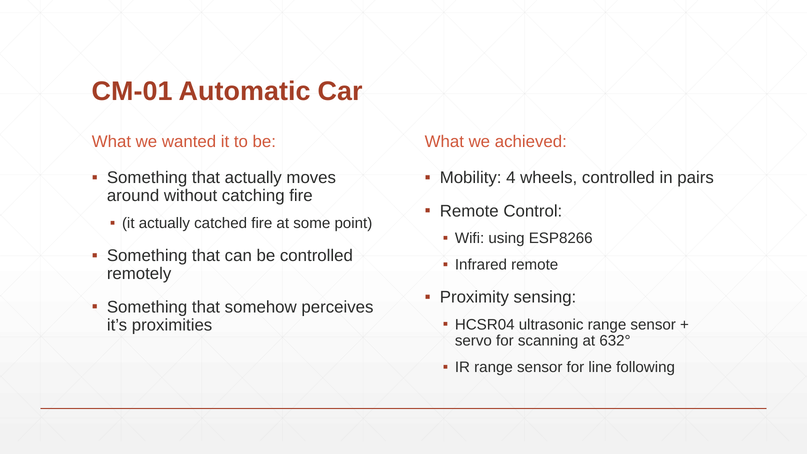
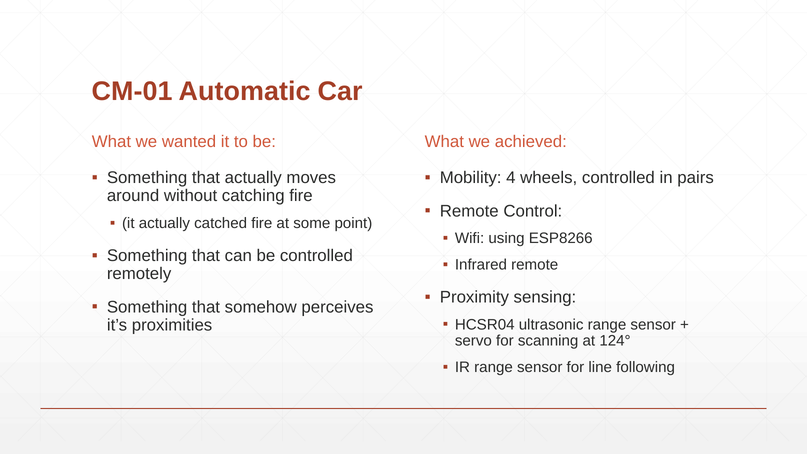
632°: 632° -> 124° (615, 341)
